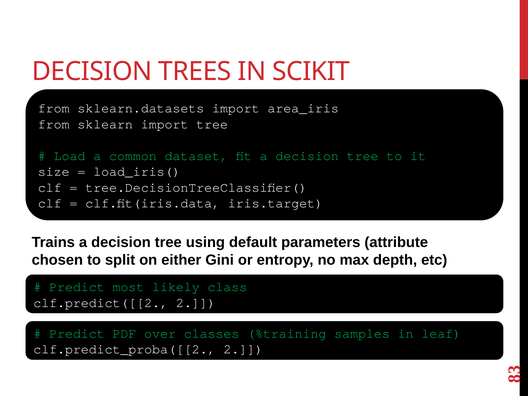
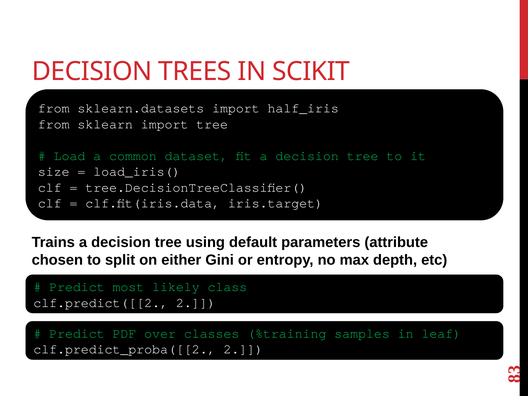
area_iris: area_iris -> half_iris (303, 108)
